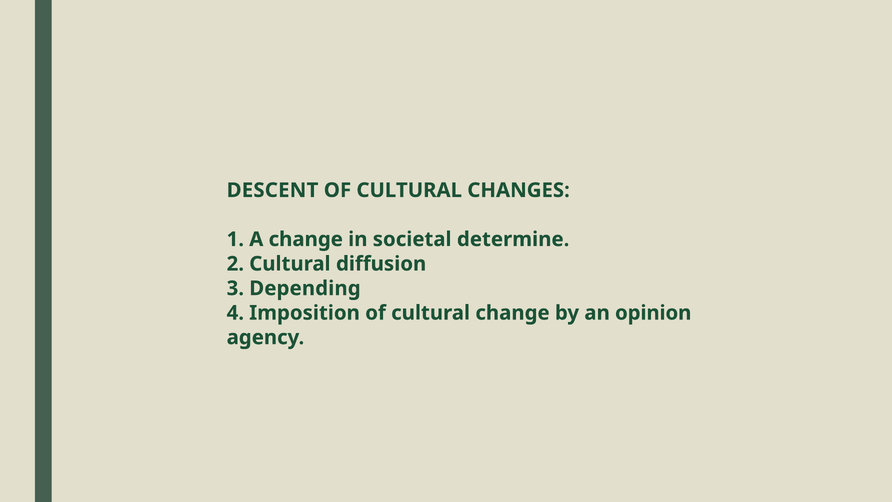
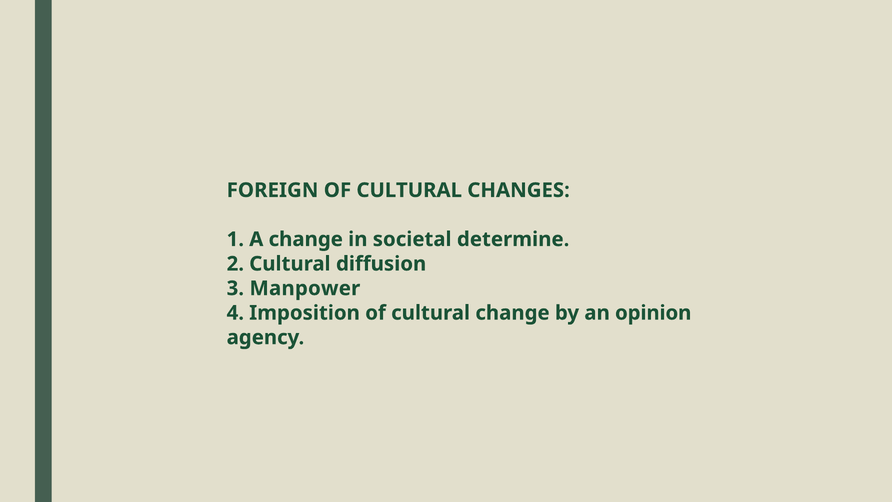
DESCENT: DESCENT -> FOREIGN (273, 190)
Depending: Depending -> Manpower (305, 288)
